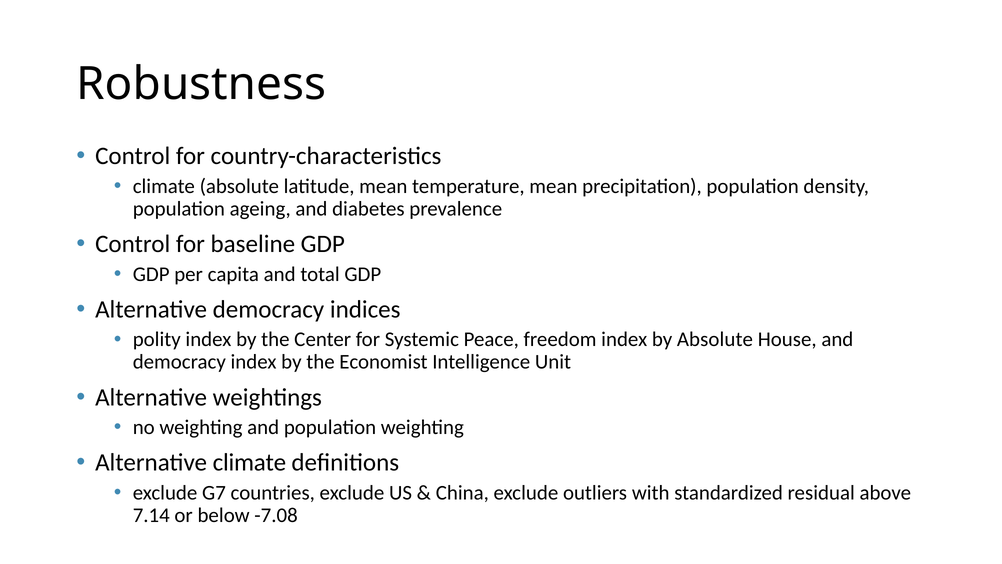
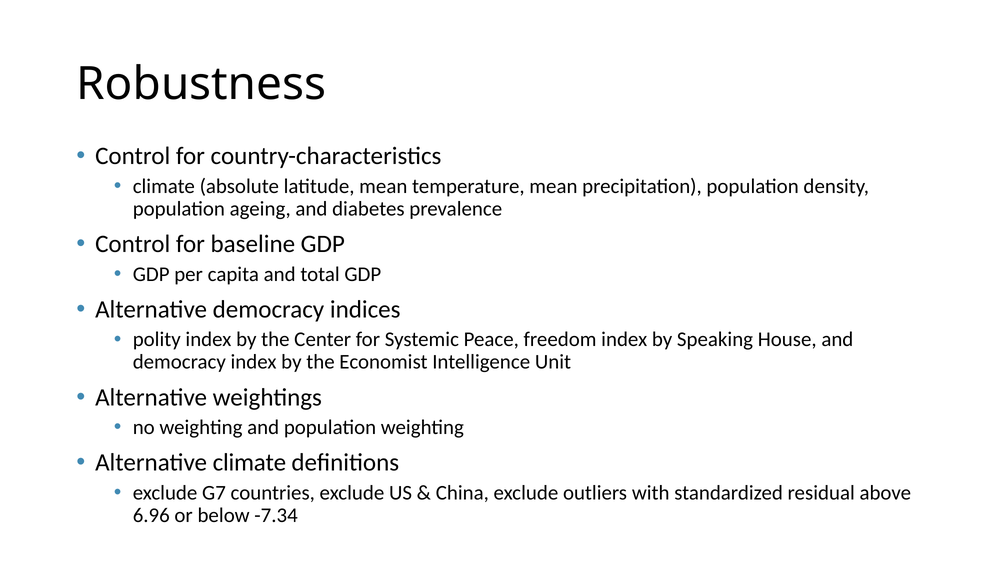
by Absolute: Absolute -> Speaking (715, 339)
7.14: 7.14 -> 6.96 (151, 515)
-7.08: -7.08 -> -7.34 (276, 515)
